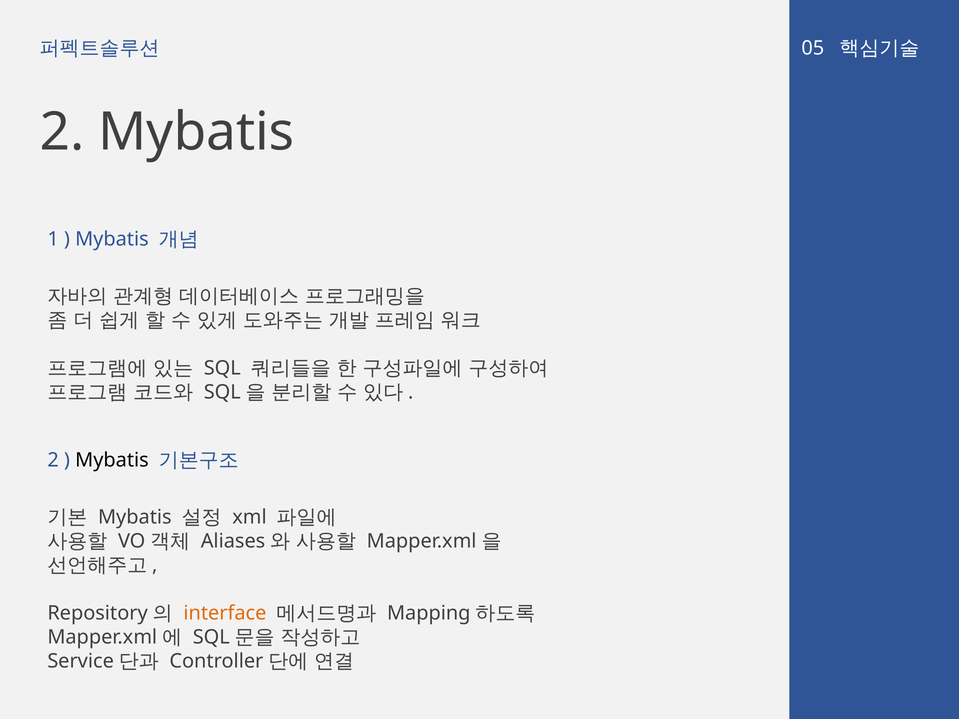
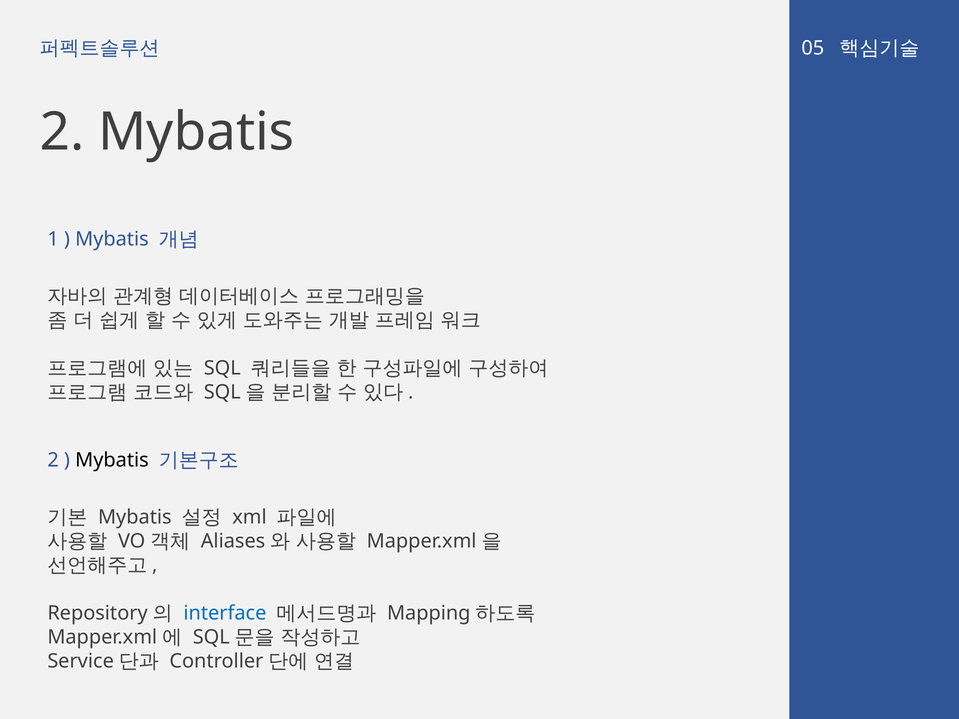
interface colour: orange -> blue (225, 613)
